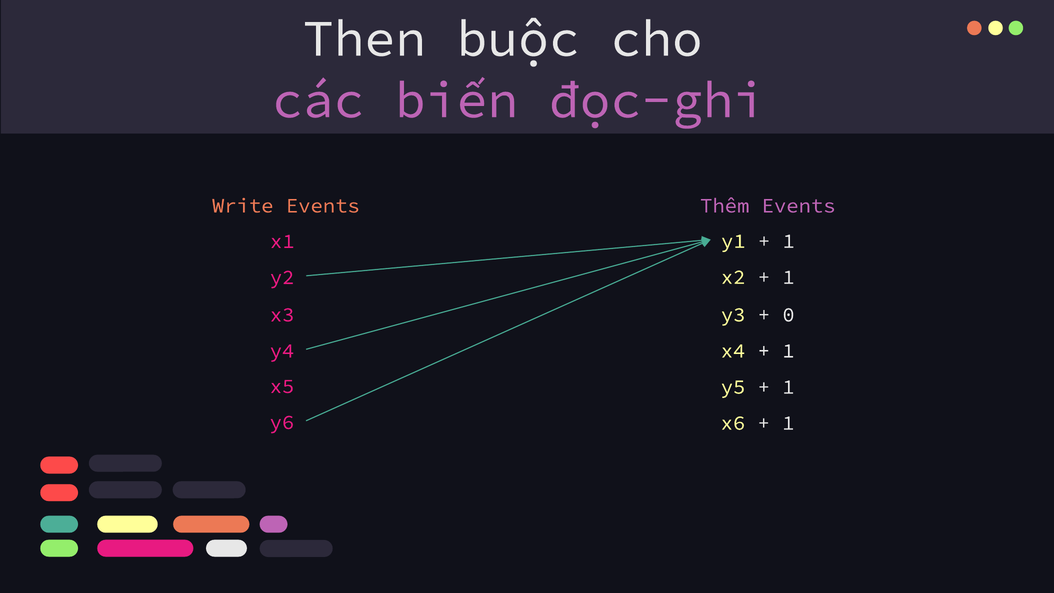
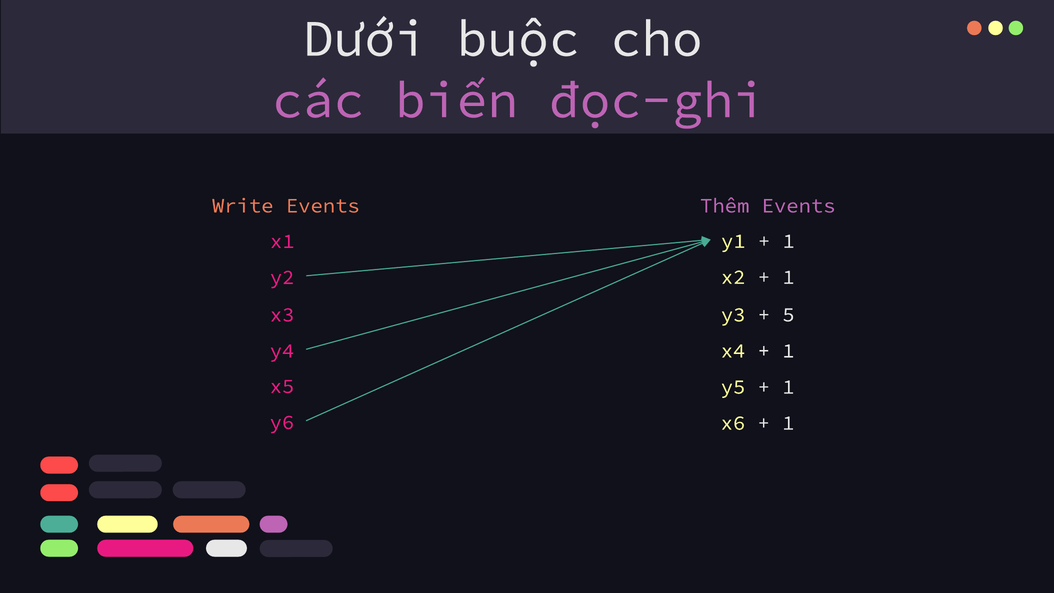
Then: Then -> Dưới (364, 39)
0: 0 -> 5 (789, 315)
